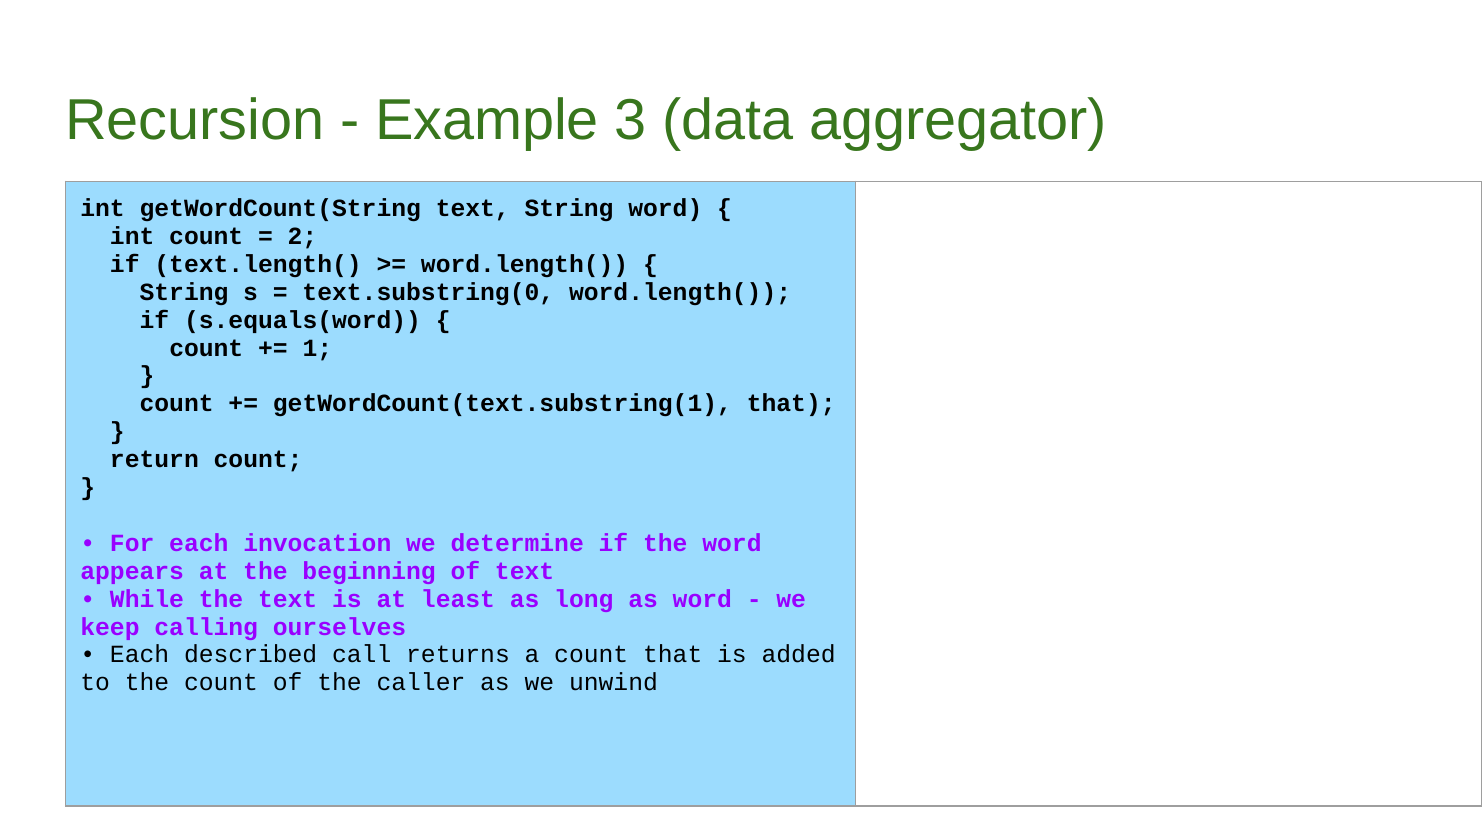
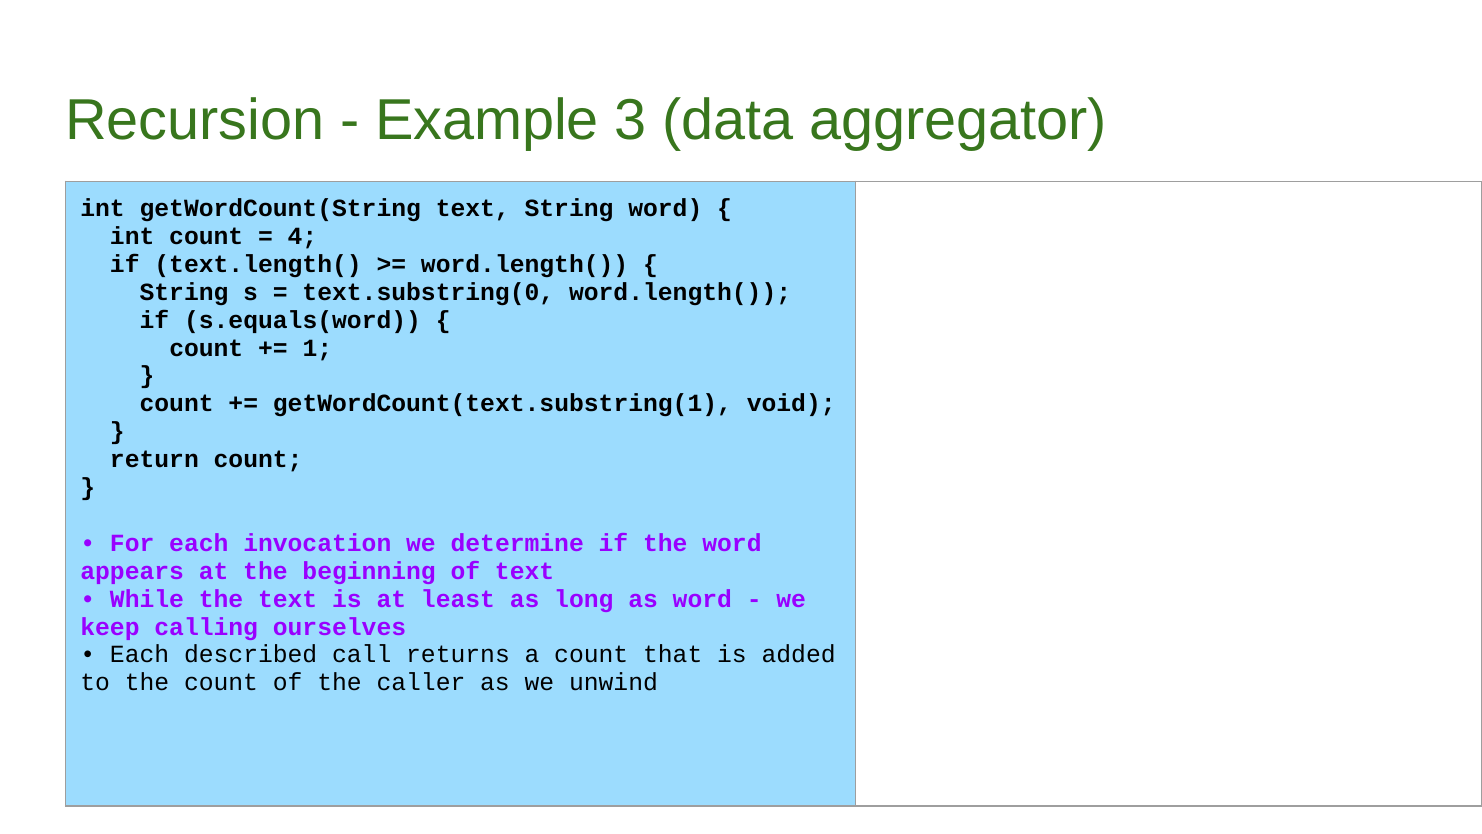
2: 2 -> 4 (302, 236)
getWordCount(text.substring(1 that: that -> void (791, 403)
